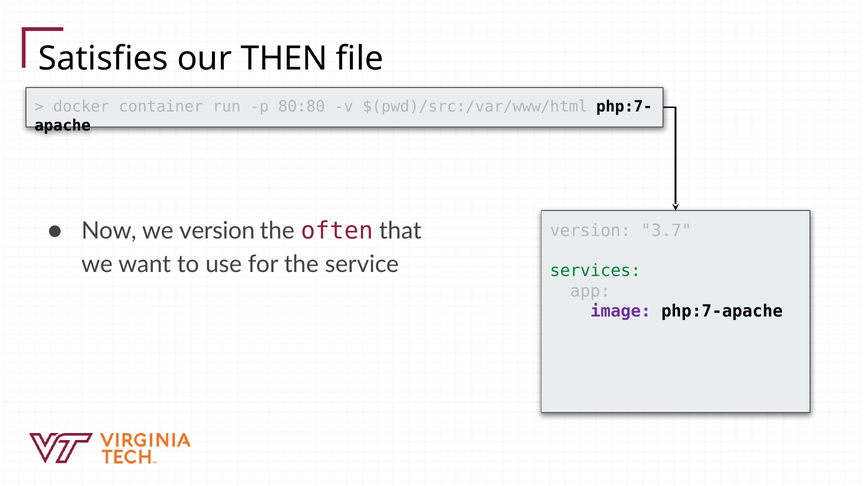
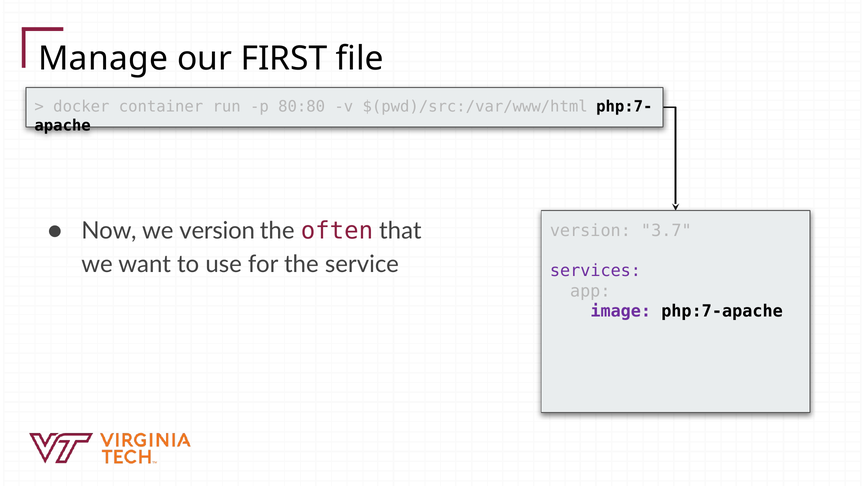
Satisfies: Satisfies -> Manage (103, 59)
THEN: THEN -> FIRST (284, 59)
services colour: green -> purple (595, 271)
